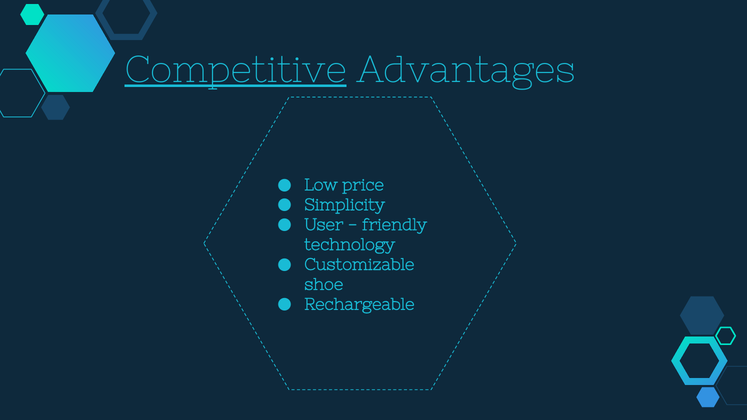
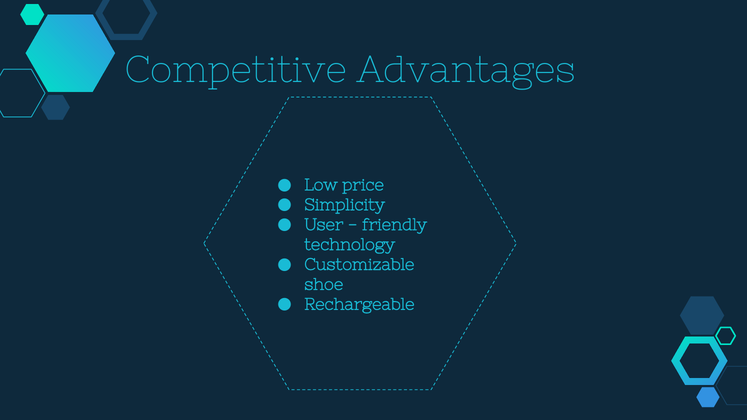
Competitive underline: present -> none (236, 70)
